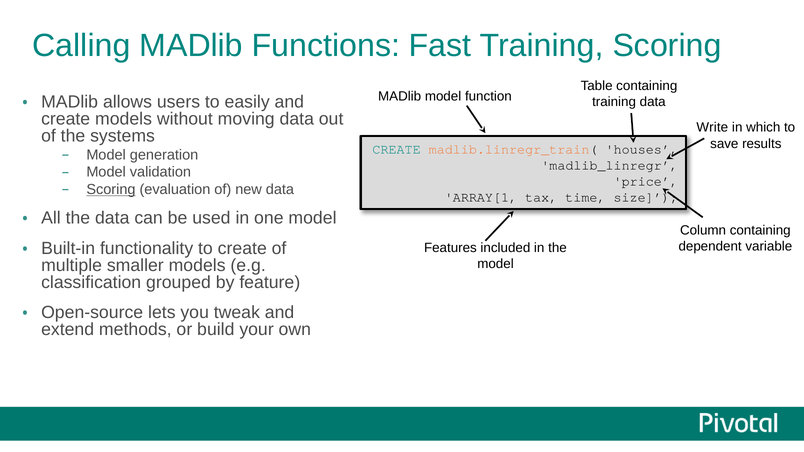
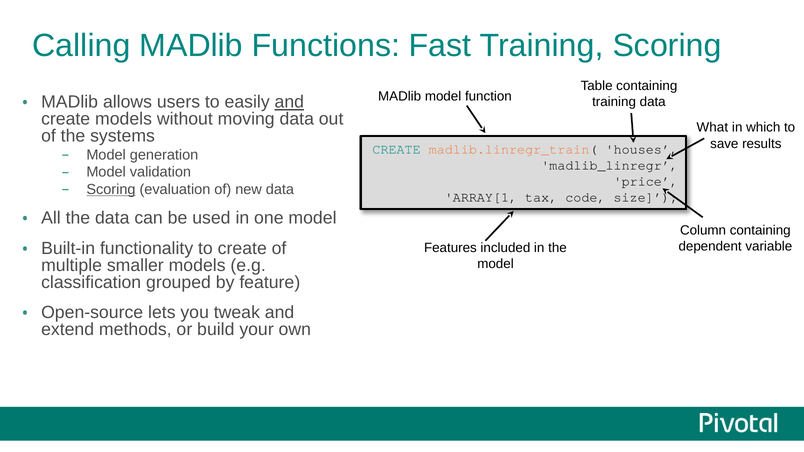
and underline: none -> present (289, 102)
Write: Write -> What (712, 128)
time: time -> code (585, 197)
